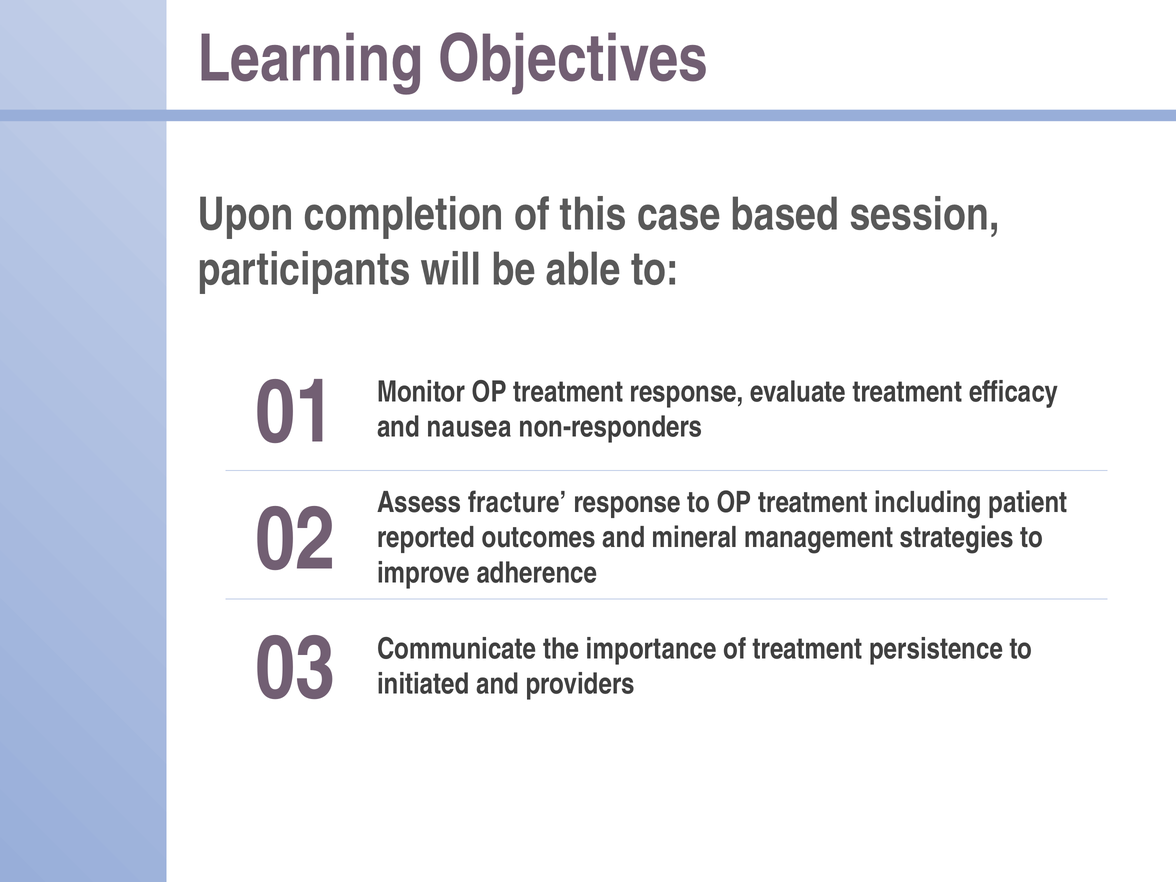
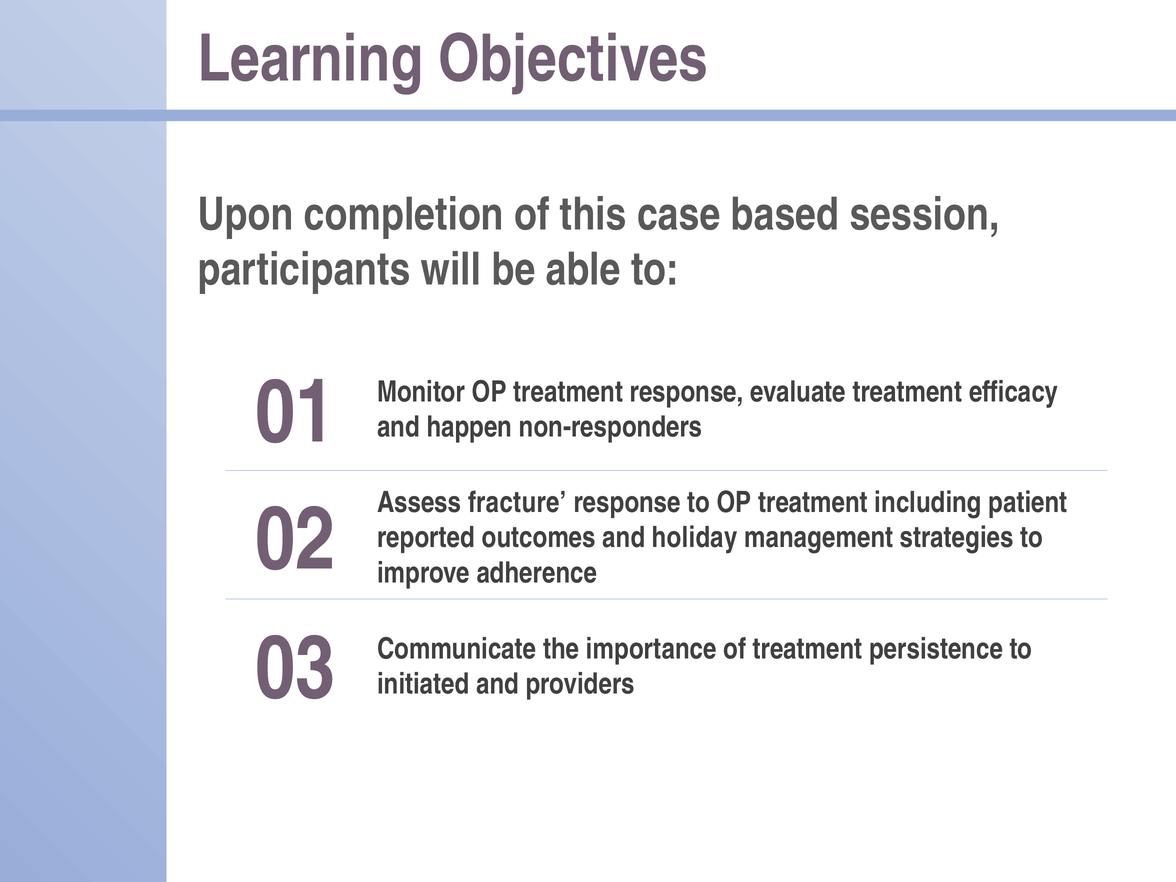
nausea: nausea -> happen (469, 427)
mineral: mineral -> holiday (695, 538)
